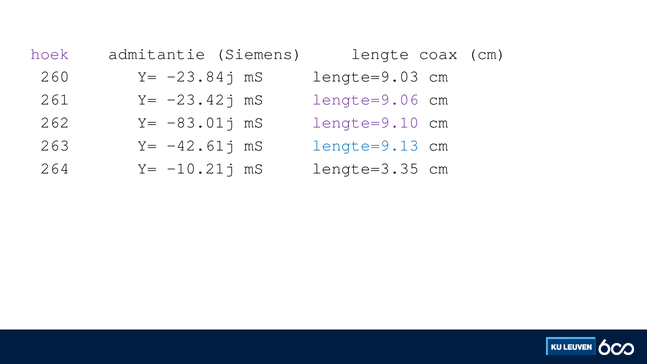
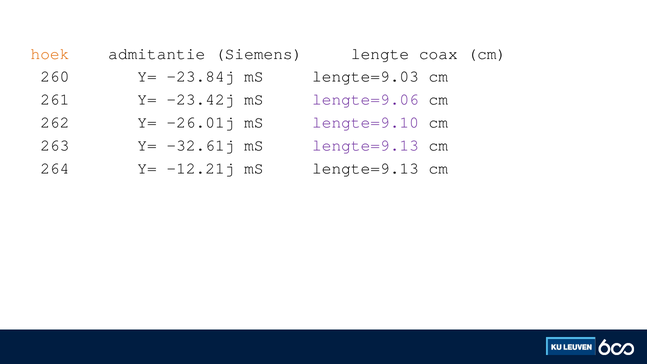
hoek colour: purple -> orange (50, 54)
-83.01j: -83.01j -> -26.01j (200, 122)
-42.61j: -42.61j -> -32.61j (200, 145)
lengte=9.13 colour: blue -> purple (366, 145)
-10.21j: -10.21j -> -12.21j (200, 168)
lengte=3.35: lengte=3.35 -> lengte=9.13 (366, 168)
